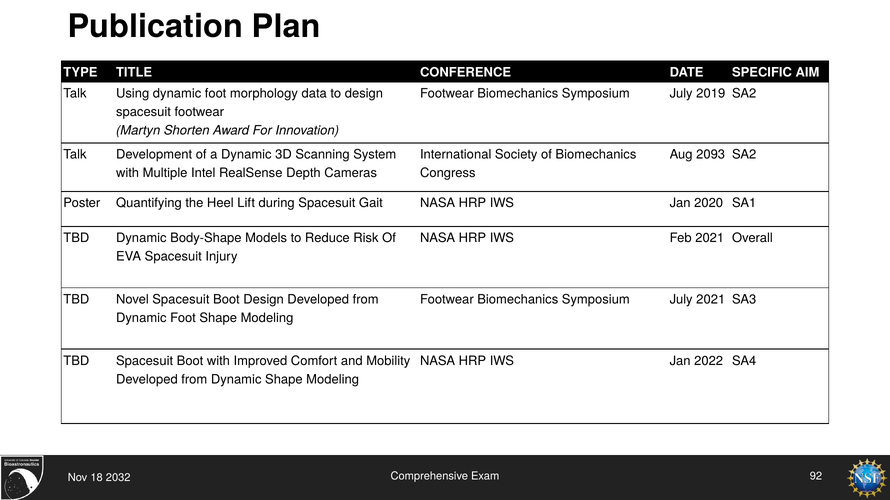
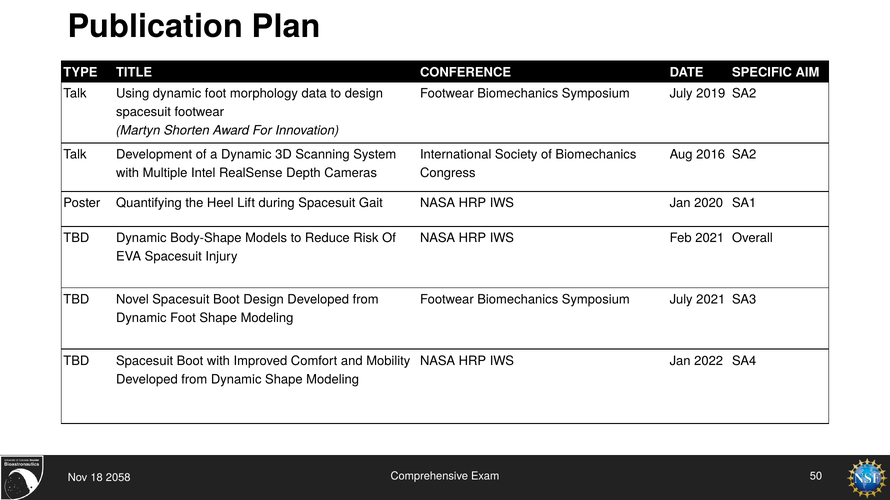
2093: 2093 -> 2016 (711, 155)
92: 92 -> 50 (816, 477)
2032: 2032 -> 2058 (118, 478)
